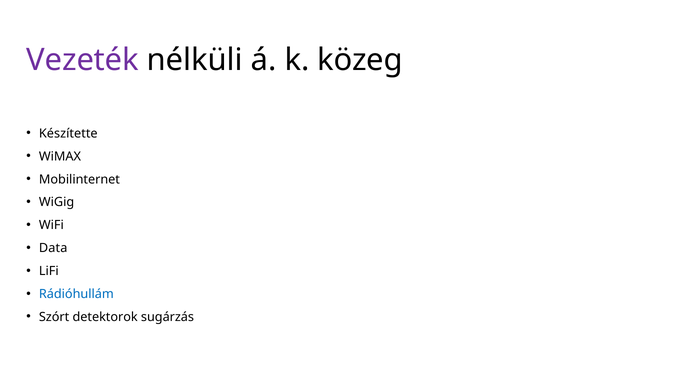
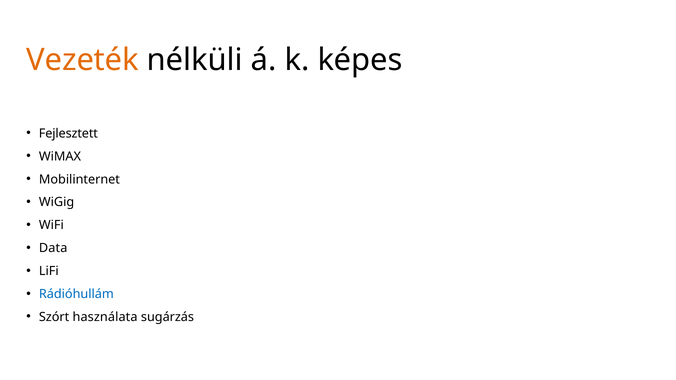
Vezeték colour: purple -> orange (83, 60)
közeg: közeg -> képes (360, 60)
Készítette: Készítette -> Fejlesztett (68, 134)
detektorok: detektorok -> használata (105, 317)
